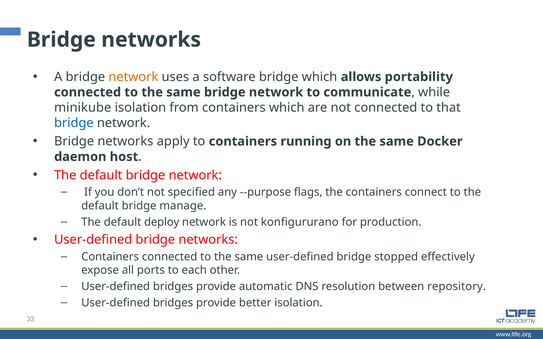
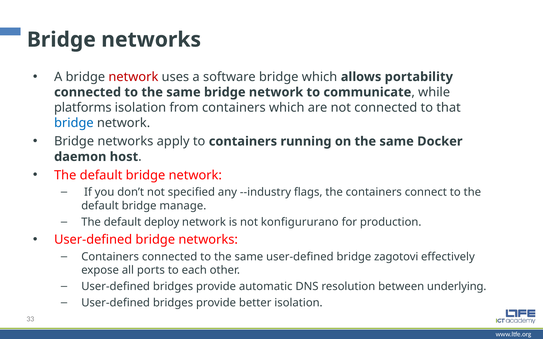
network colour: orange -> red (133, 77)
minikube: minikube -> platforms (83, 108)
--purpose: --purpose -> --industry (265, 192)
stopped: stopped -> zagotovi (396, 257)
repository: repository -> underlying (457, 287)
